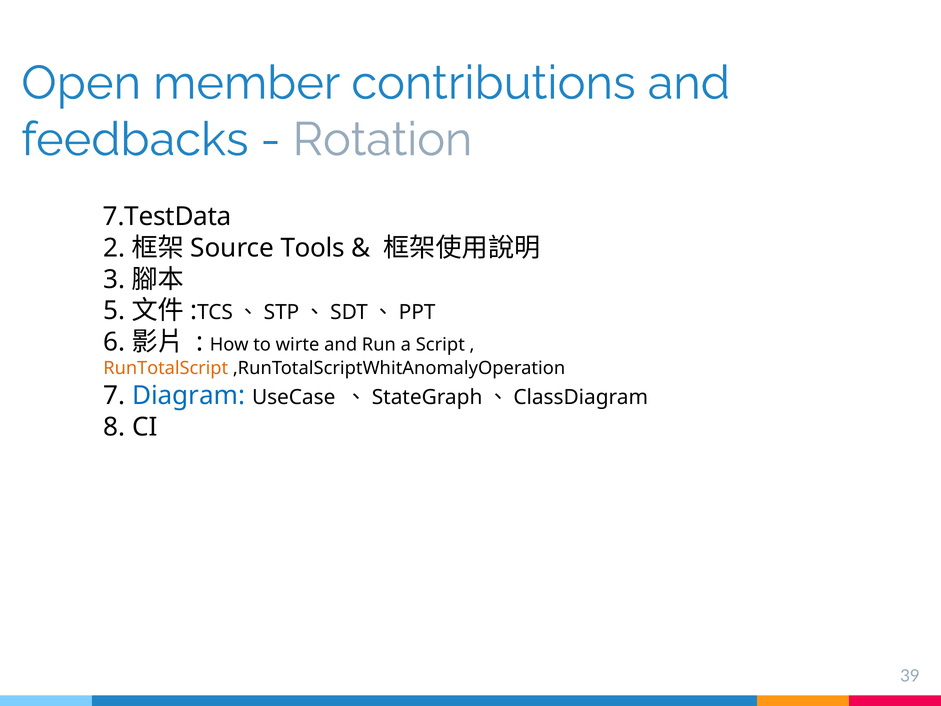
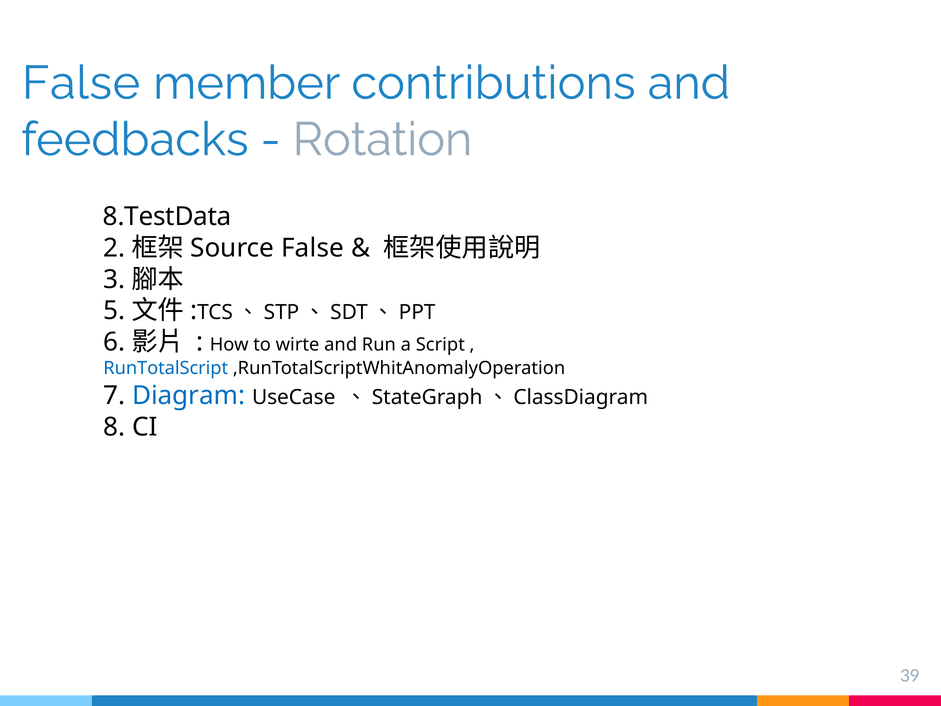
Open: Open -> False (81, 83)
7.TestData: 7.TestData -> 8.TestData (167, 217)
Tools: Tools -> False (313, 248)
RunTotalScript colour: orange -> blue (166, 368)
